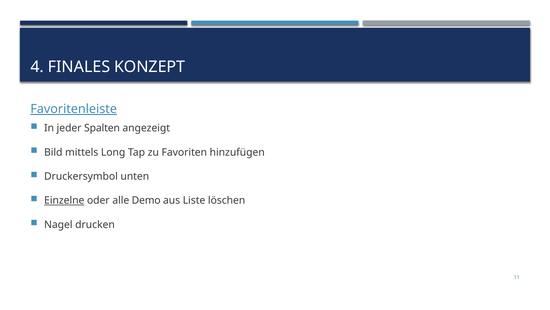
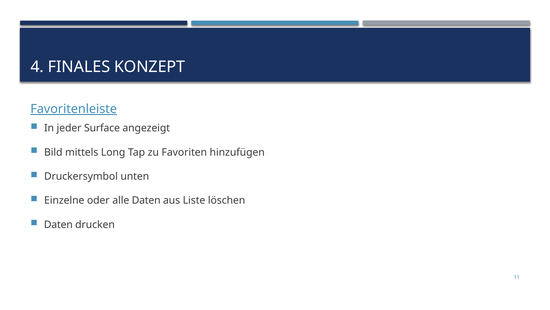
Spalten: Spalten -> Surface (102, 128)
Einzelne underline: present -> none (64, 200)
alle Demo: Demo -> Daten (146, 200)
Nagel: Nagel -> Daten (58, 224)
